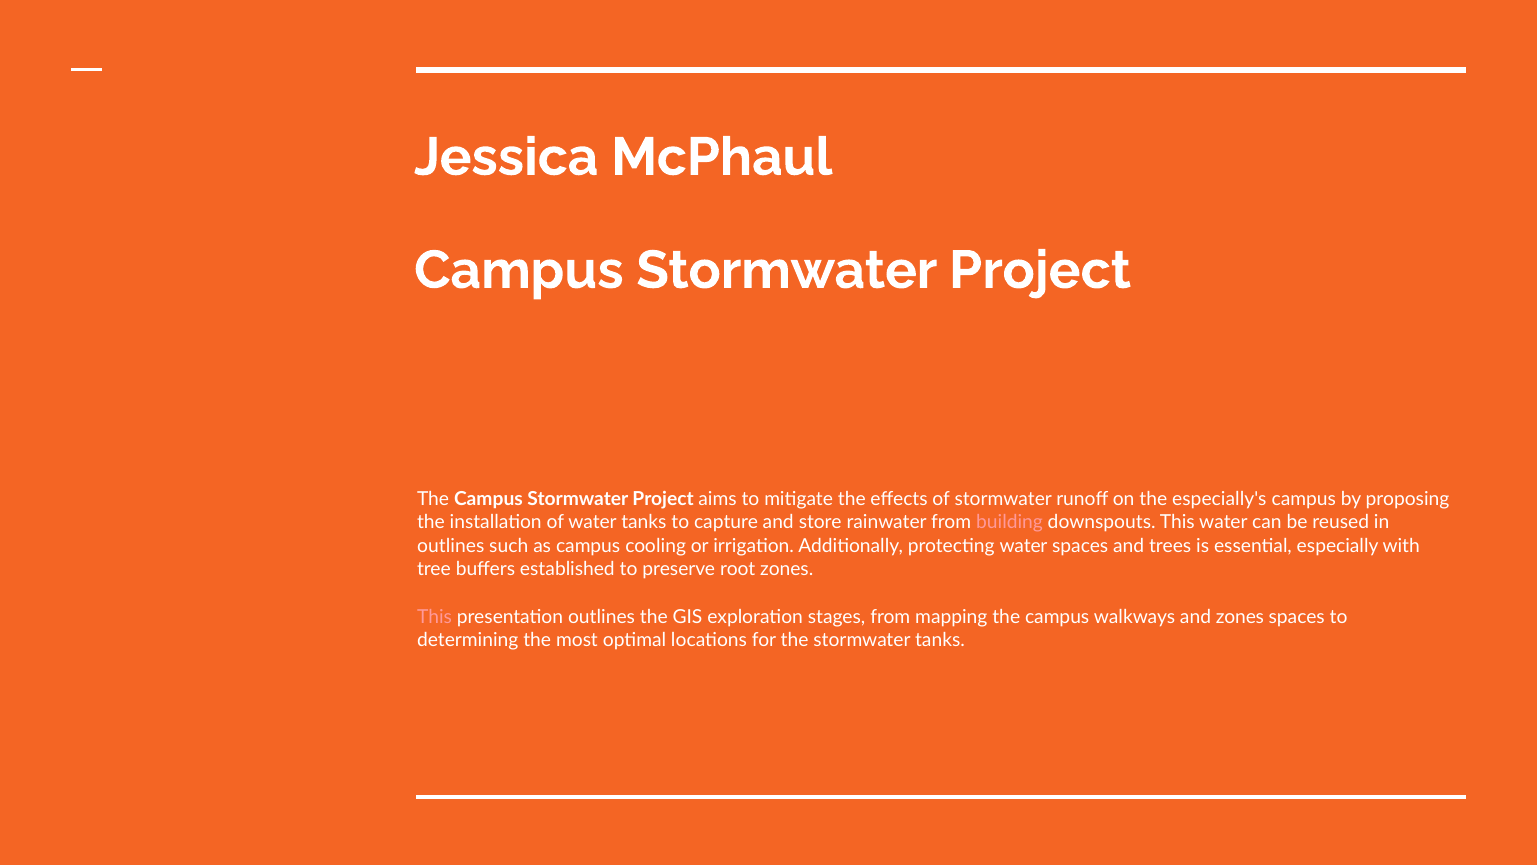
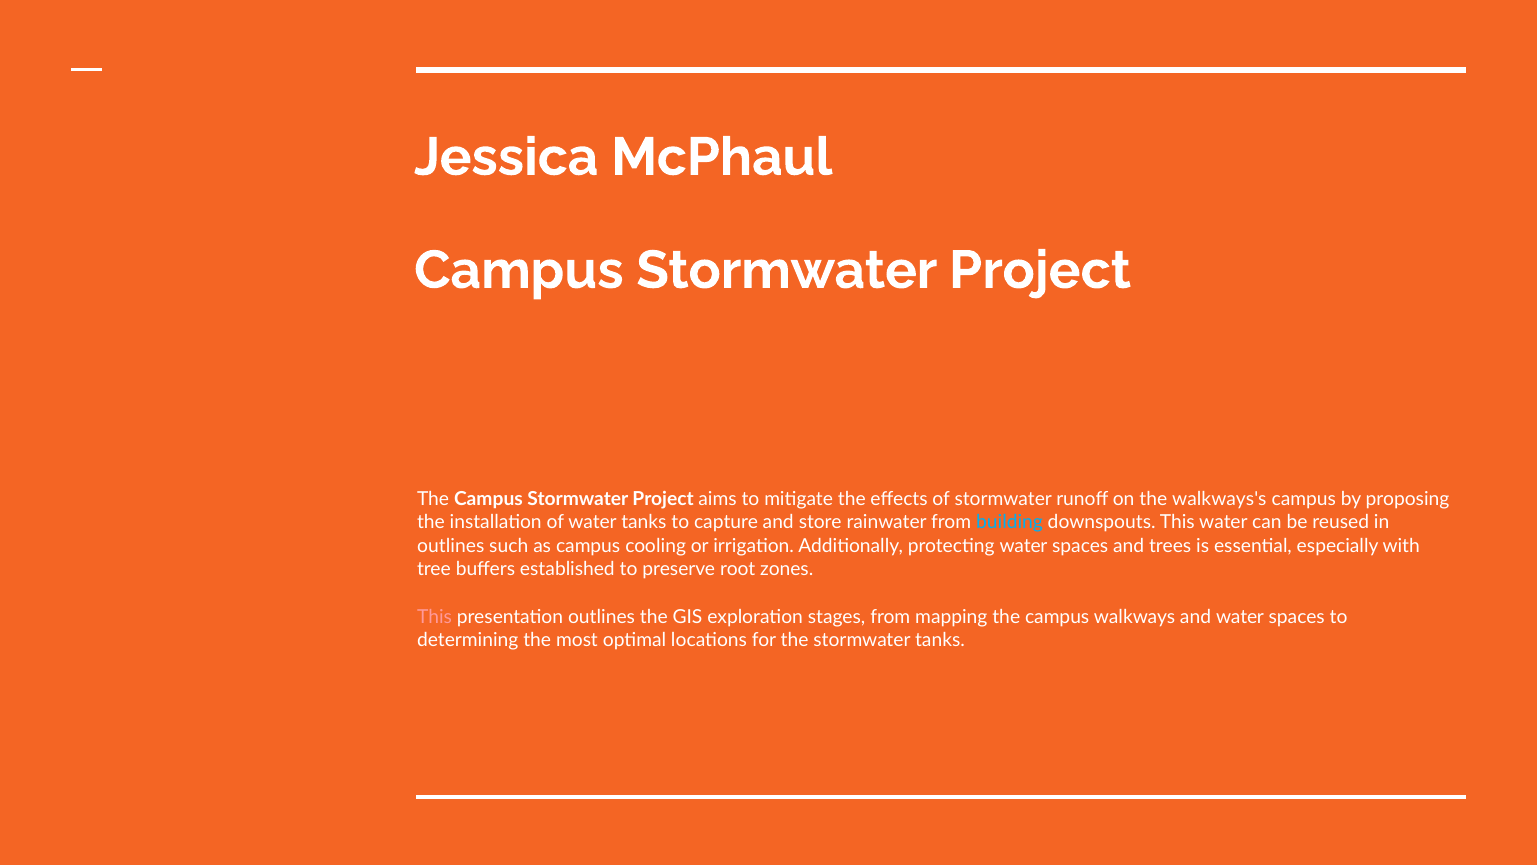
especially's: especially's -> walkways's (1219, 499)
building colour: pink -> light blue (1010, 522)
and zones: zones -> water (1240, 617)
